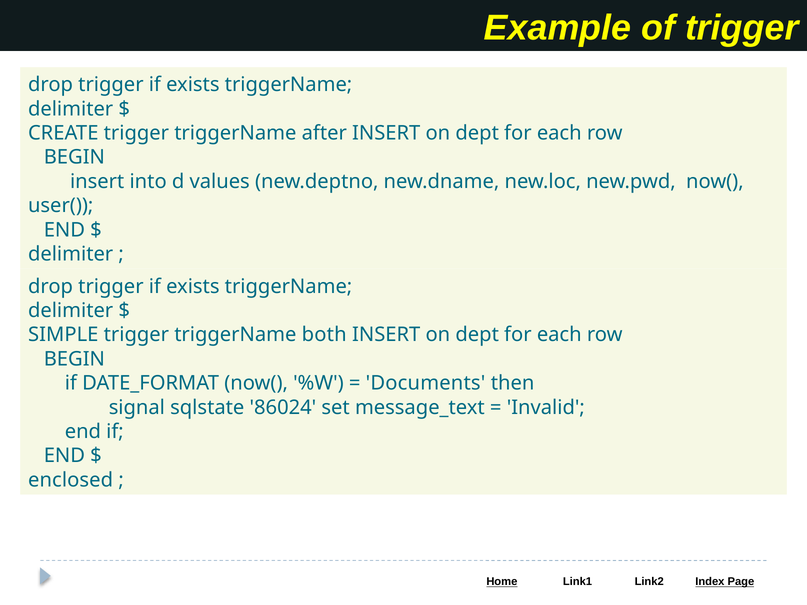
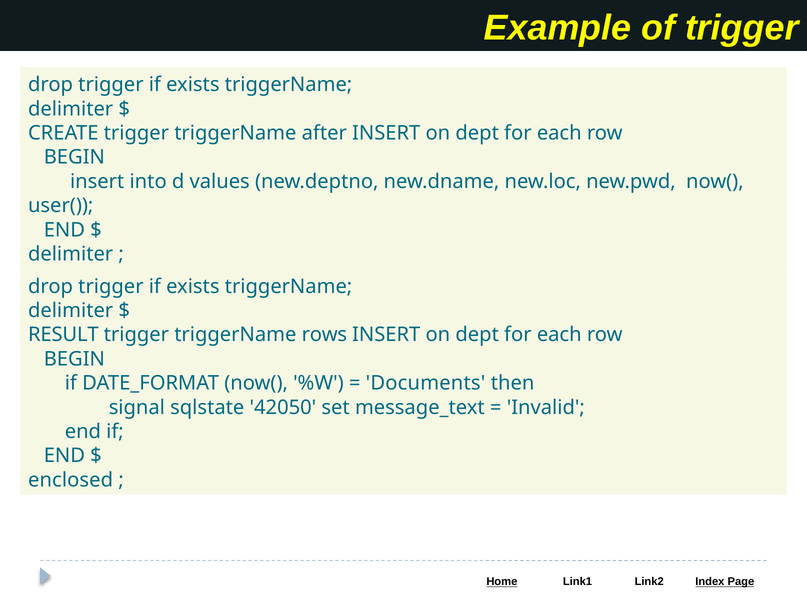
SIMPLE: SIMPLE -> RESULT (63, 335)
both: both -> rows (324, 335)
86024: 86024 -> 42050 (283, 408)
